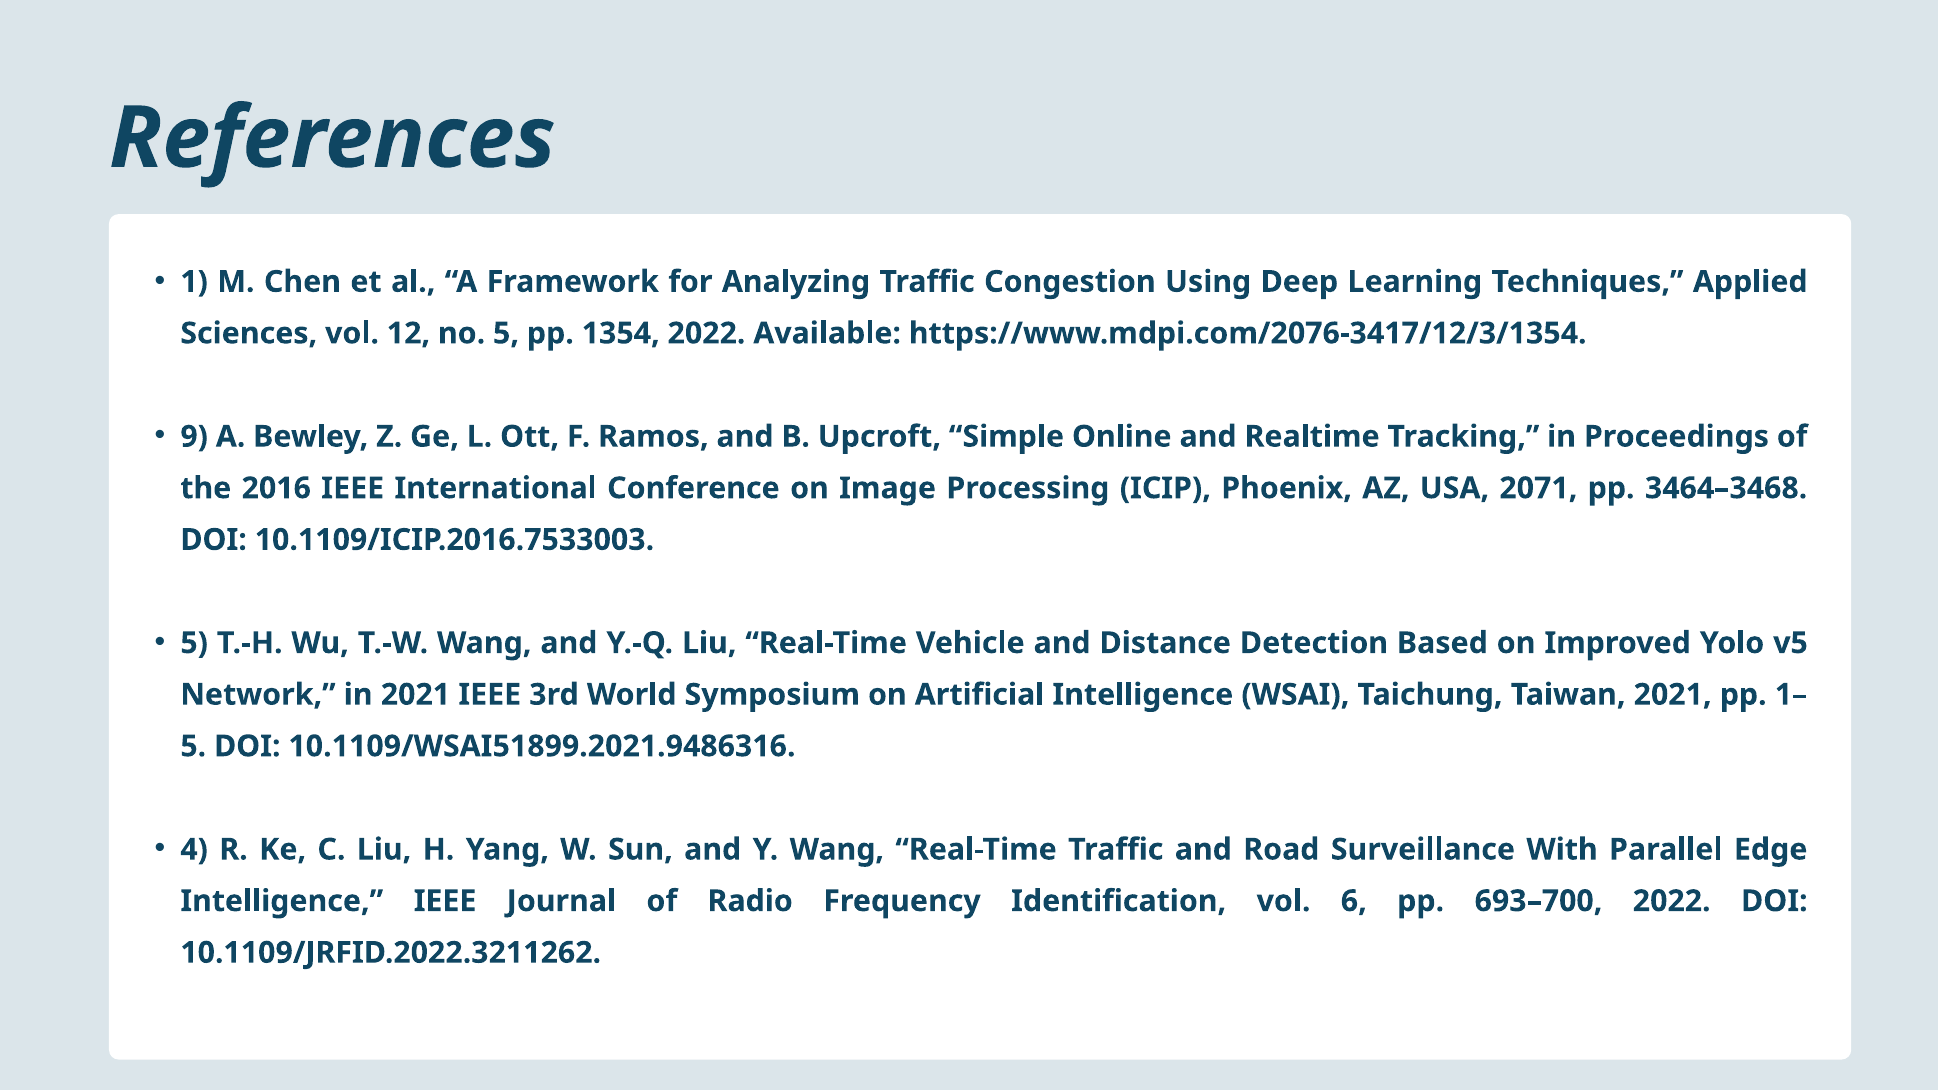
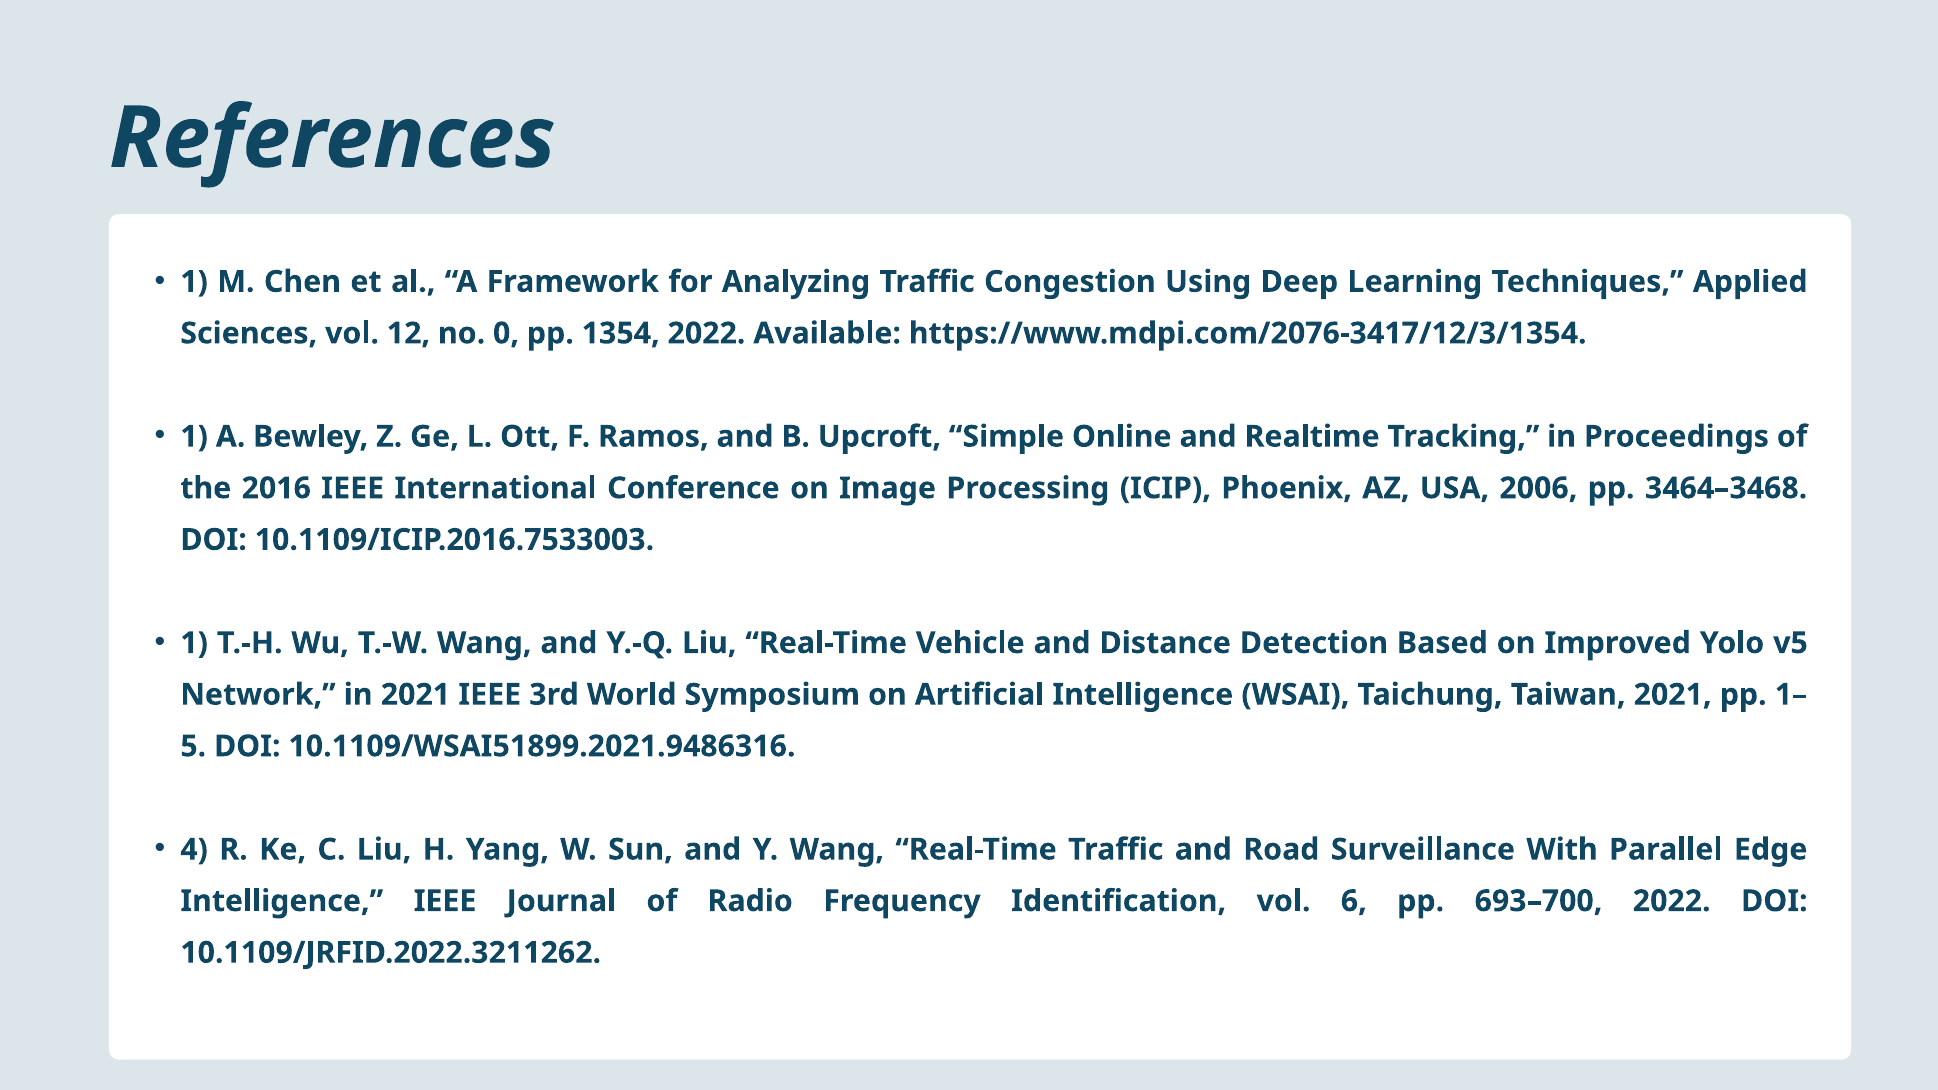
no 5: 5 -> 0 (506, 333)
9: 9 -> 1 (194, 437)
2071: 2071 -> 2006 (1538, 488)
5: 5 -> 1 (194, 643)
